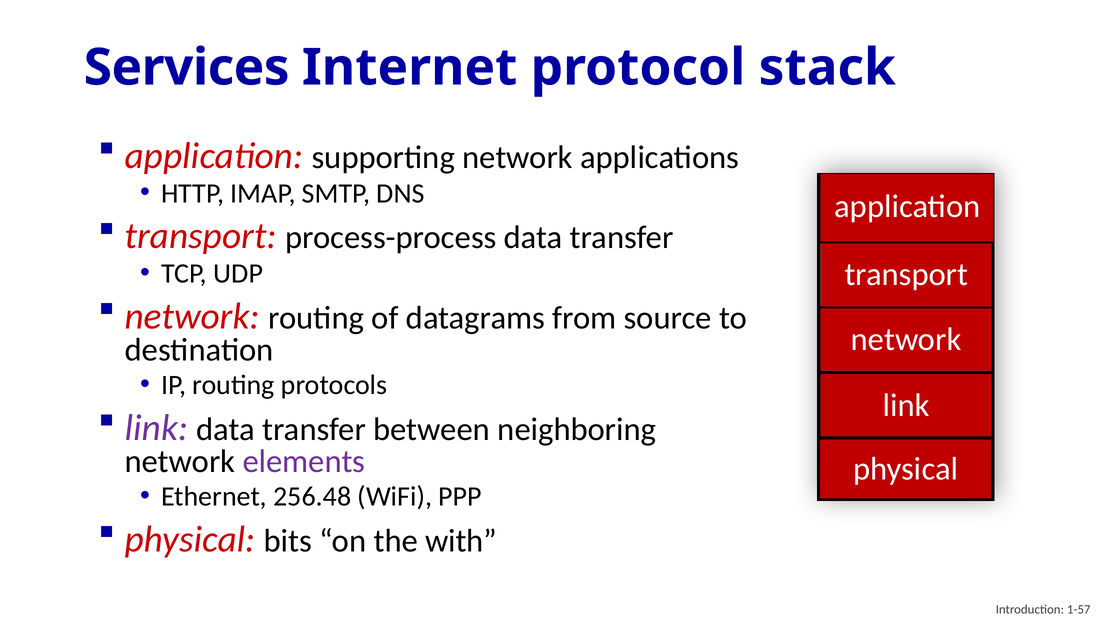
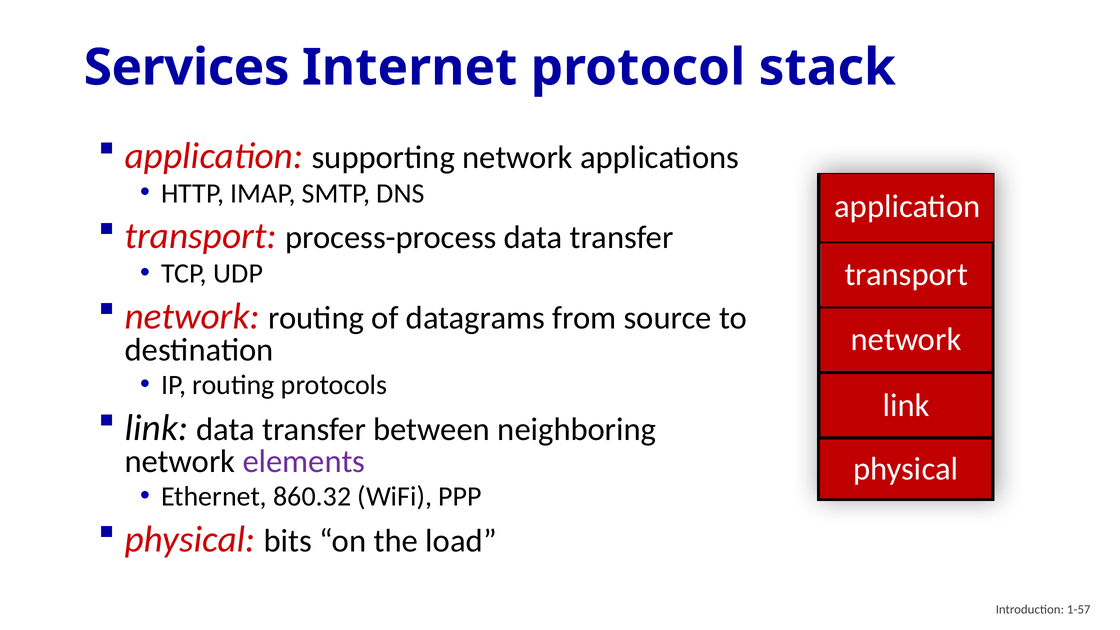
link colour: purple -> black (156, 428)
256.48: 256.48 -> 860.32 (312, 497)
with: with -> load (461, 541)
